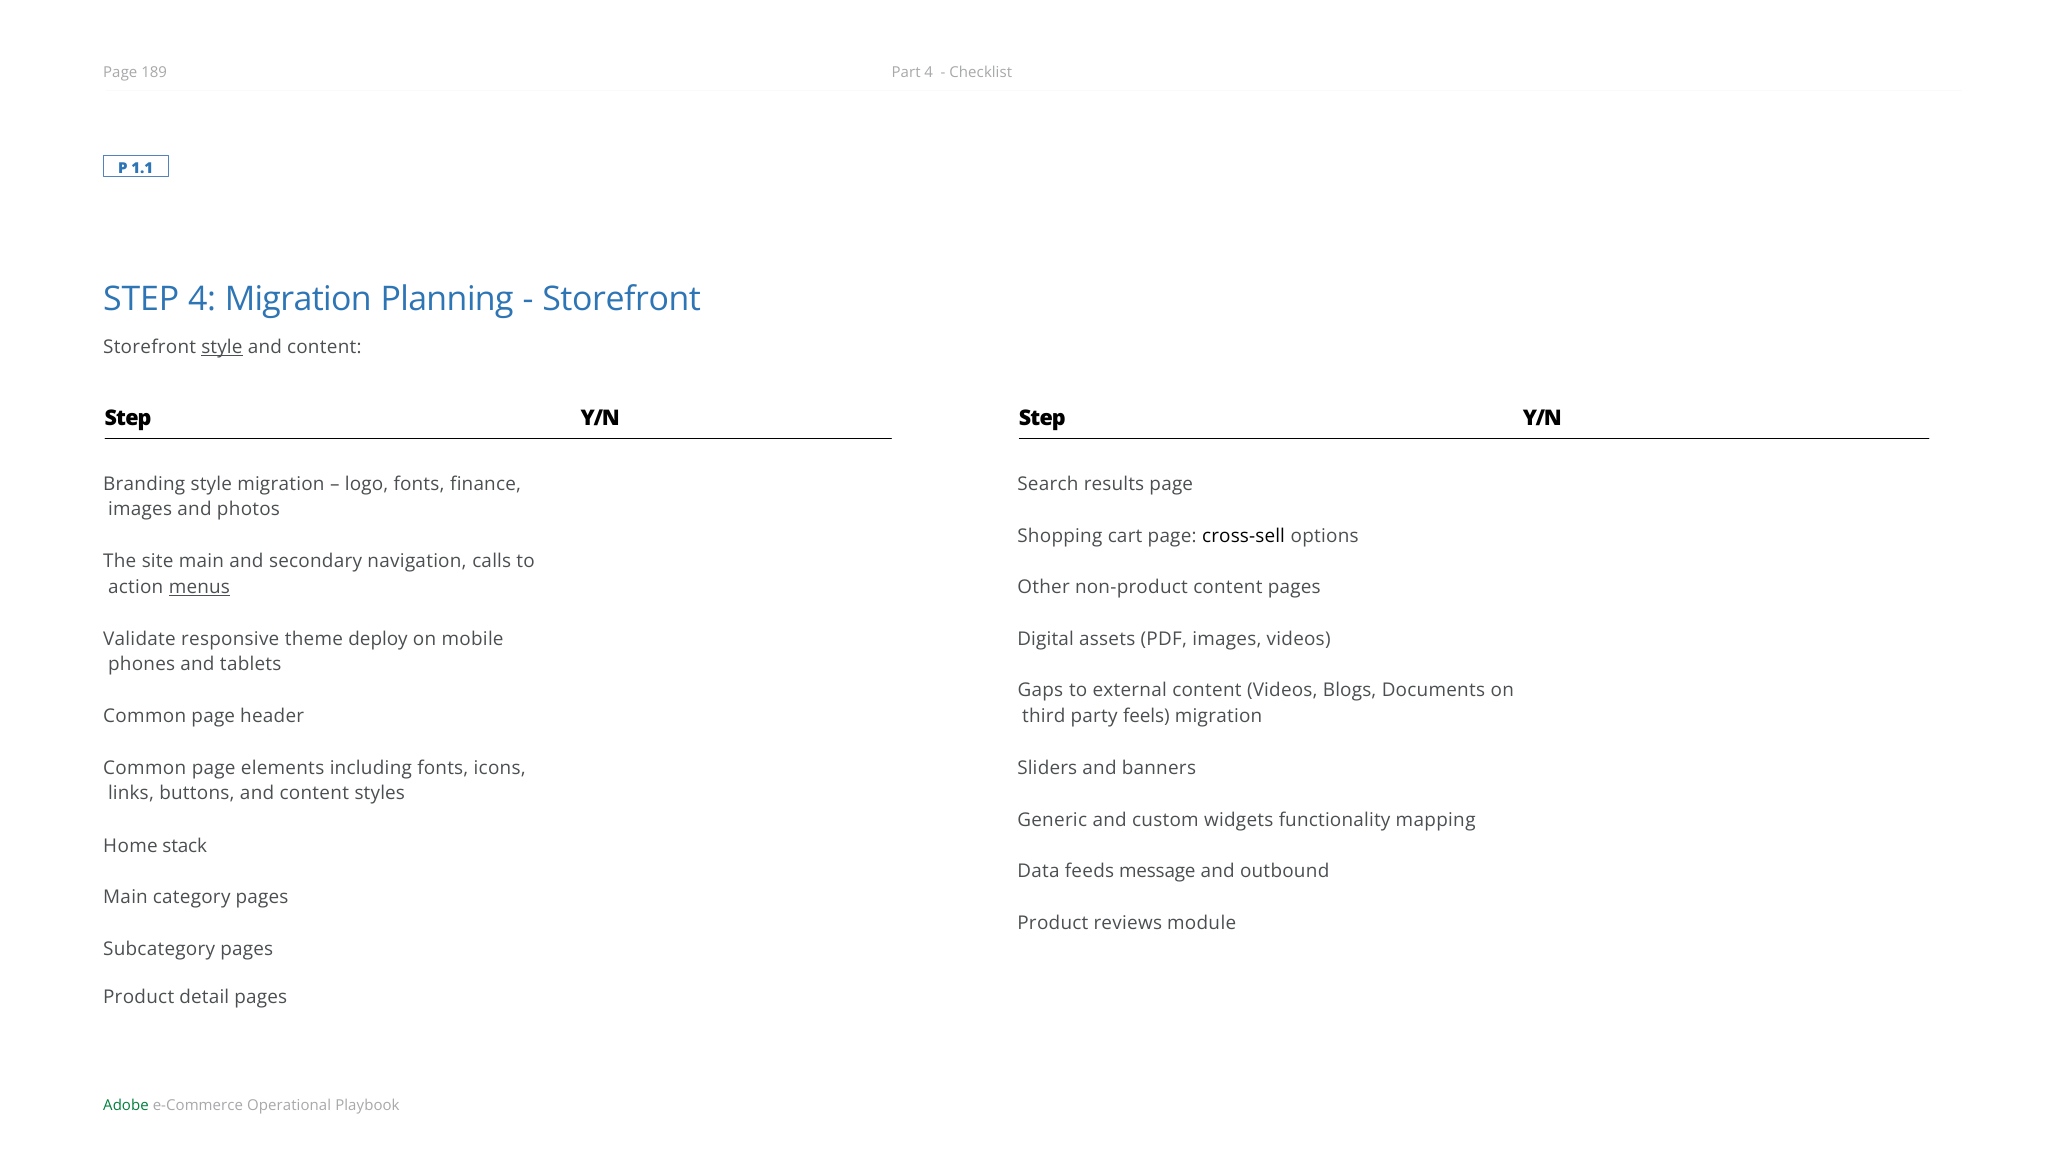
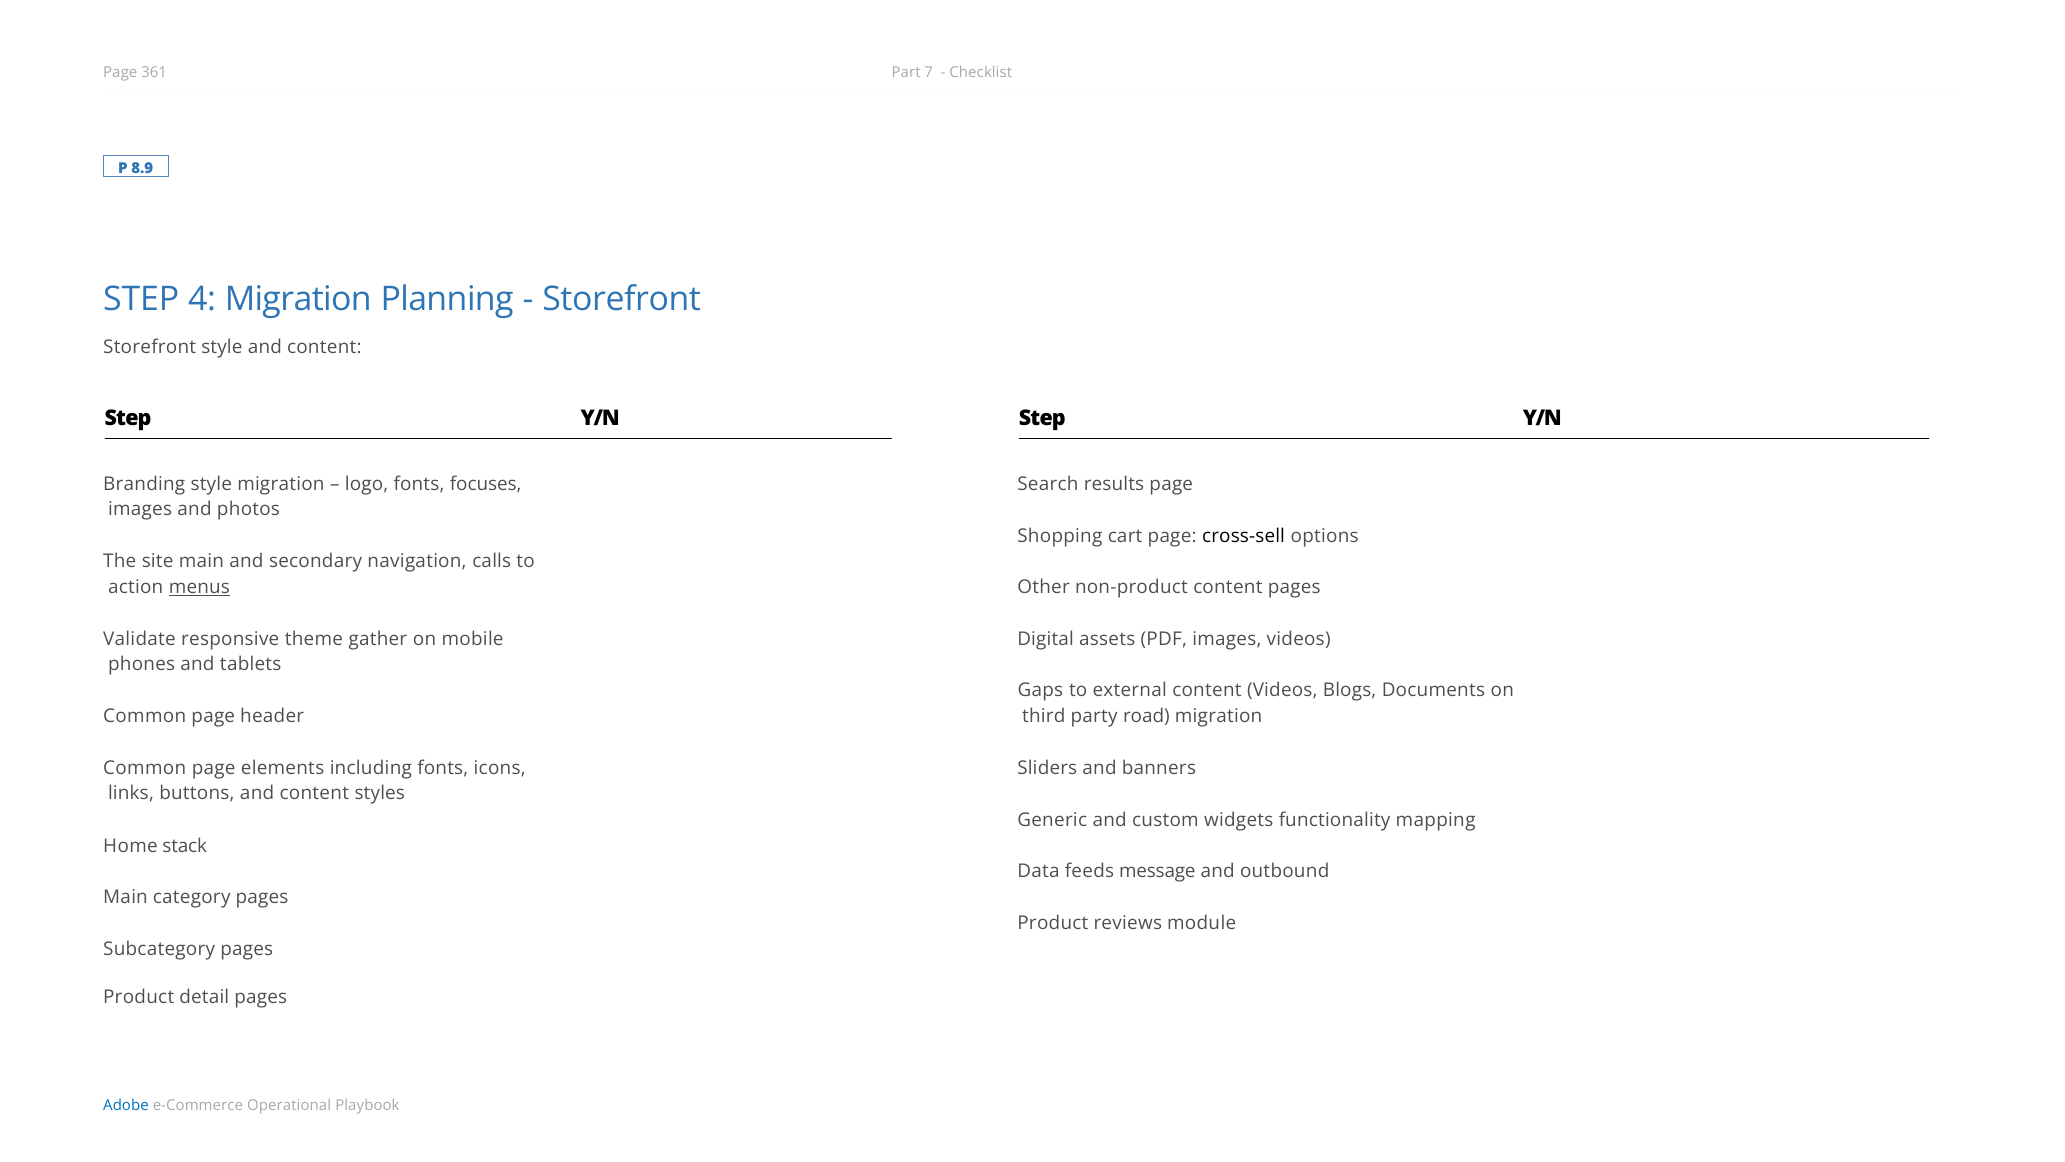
189: 189 -> 361 (154, 72)
Part 4: 4 -> 7 (929, 72)
1.1: 1.1 -> 8.9 (142, 169)
style underline: present -> none (222, 347)
finance: finance -> focuses (486, 484)
deploy: deploy -> gather (378, 639)
feels: feels -> road (1146, 716)
Adobe colour: green -> blue (126, 1105)
